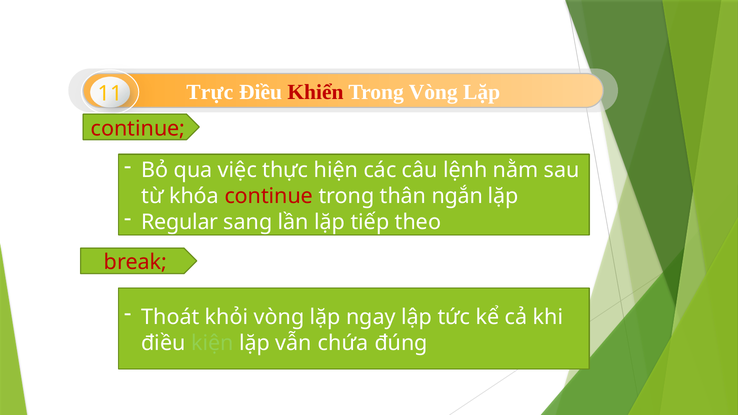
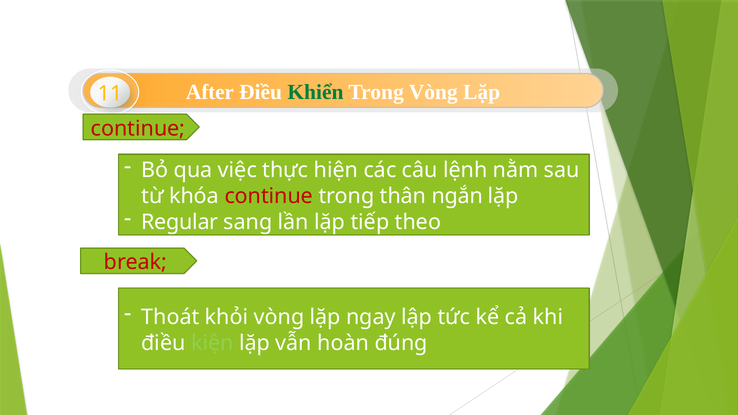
Trực: Trực -> After (210, 92)
Khiển colour: red -> green (315, 92)
chứa: chứa -> hoàn (343, 343)
